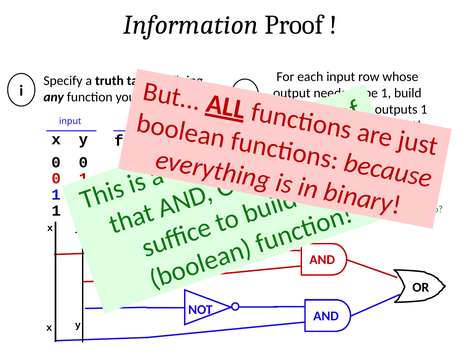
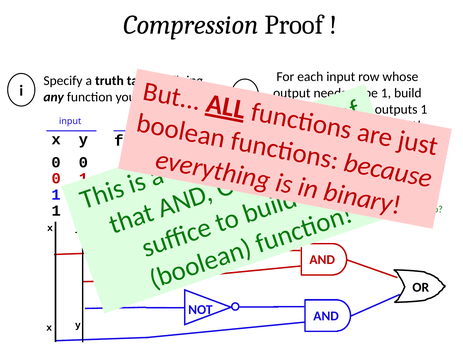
Information: Information -> Compression (191, 25)
